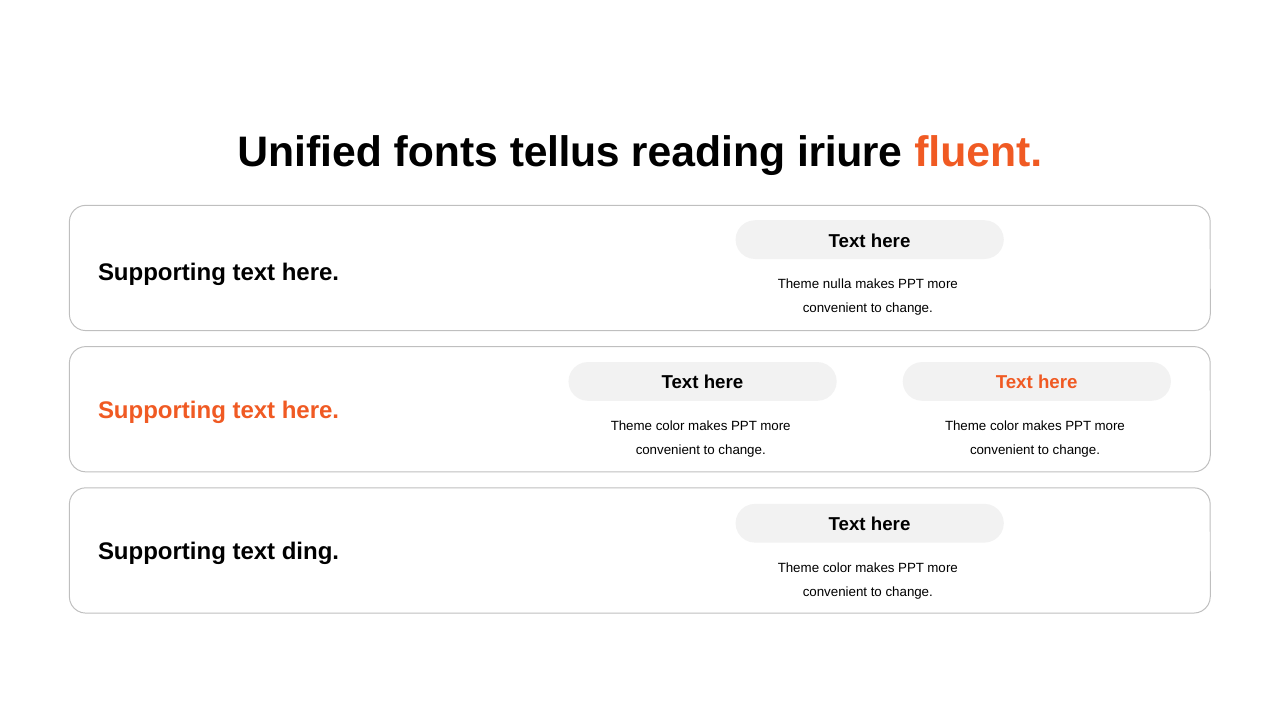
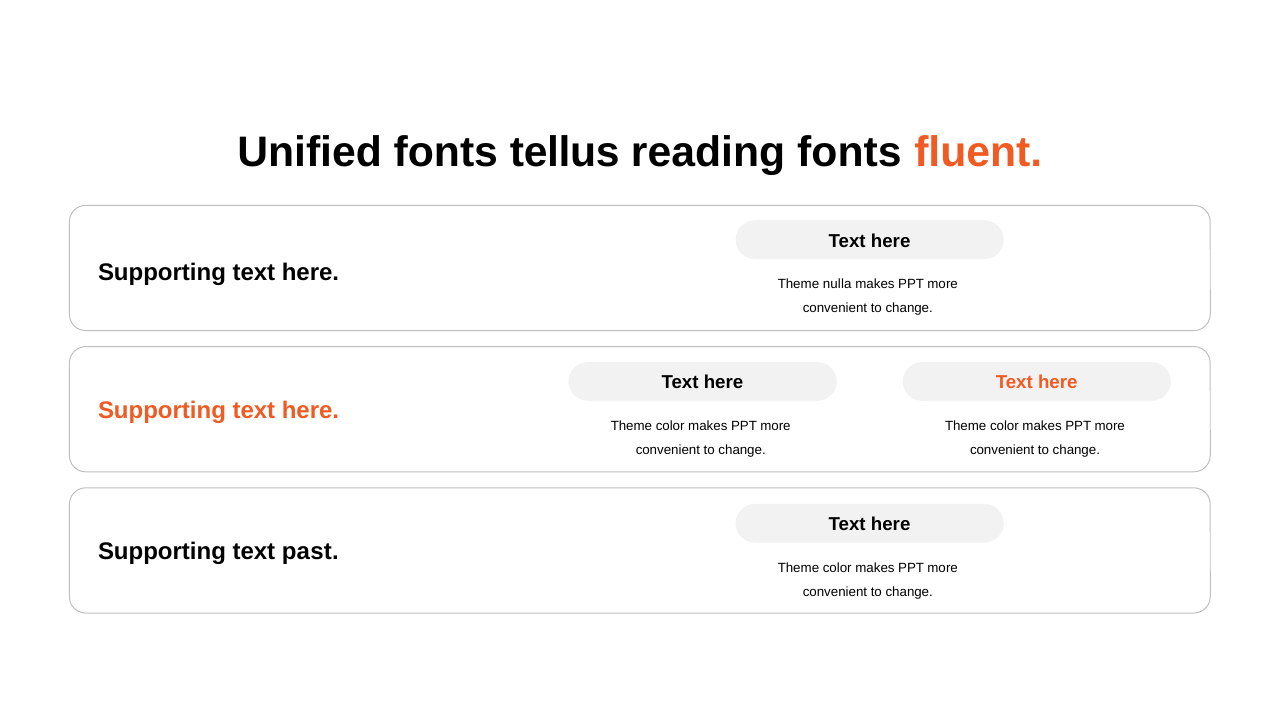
reading iriure: iriure -> fonts (849, 152)
ding: ding -> past (310, 552)
